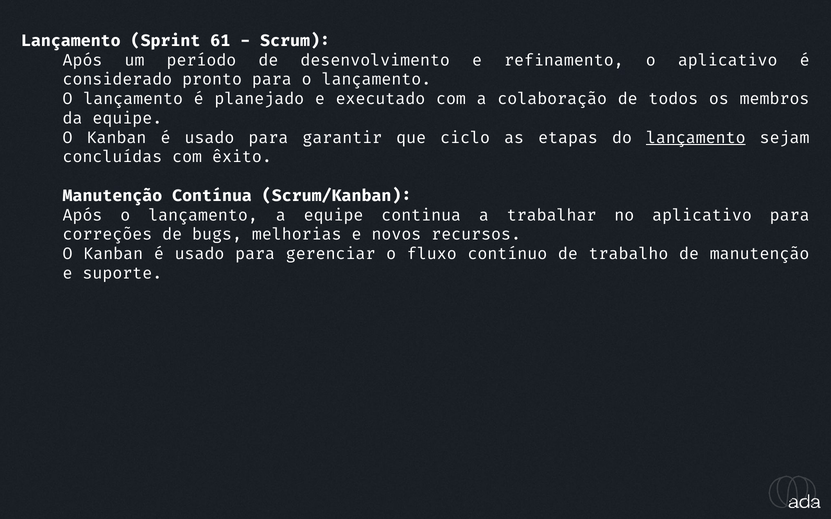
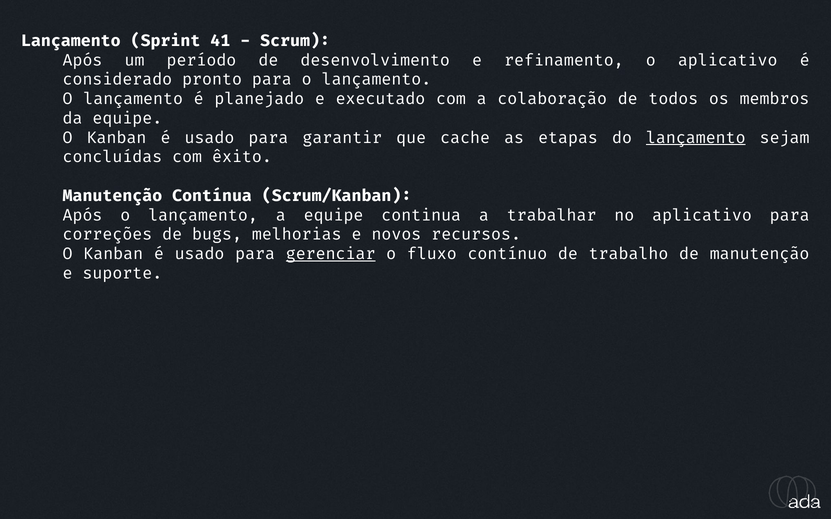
61: 61 -> 41 (220, 41)
ciclo: ciclo -> cache (465, 138)
gerenciar underline: none -> present (331, 254)
